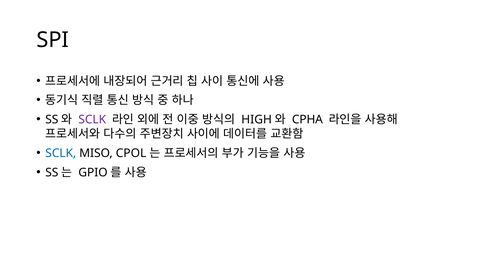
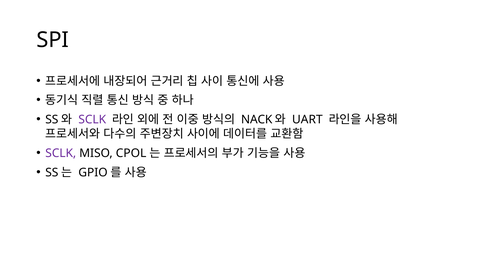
HIGH: HIGH -> NACK (257, 120)
CPHA: CPHA -> UART (307, 120)
SCLK colour: blue -> purple (61, 153)
